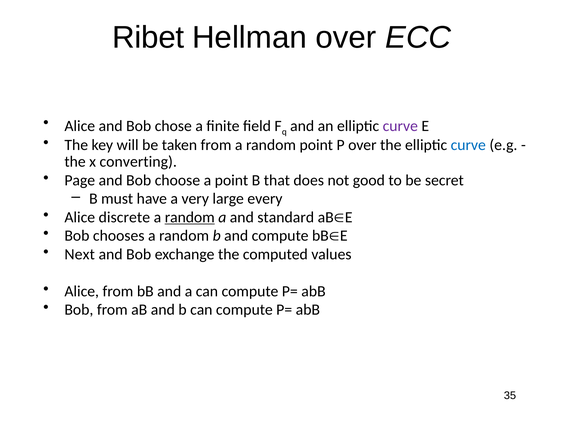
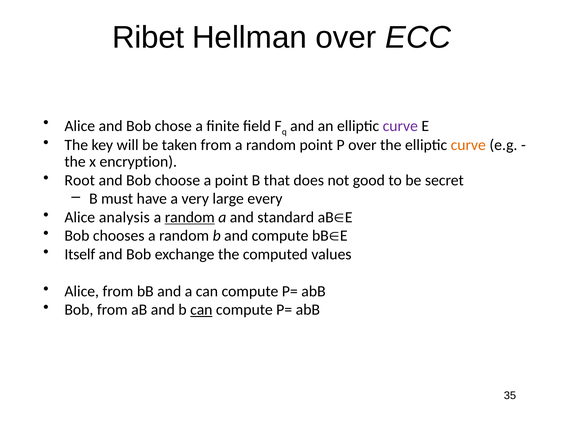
curve colour: blue -> orange (468, 145)
converting: converting -> encryption (138, 162)
Page: Page -> Root (80, 180)
discrete: discrete -> analysis (124, 217)
Next: Next -> Itself (80, 254)
can underline: none -> present (201, 310)
